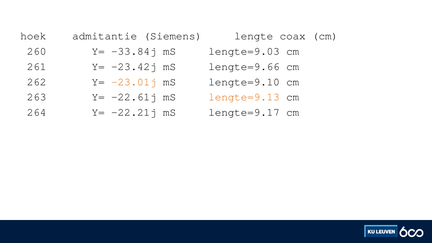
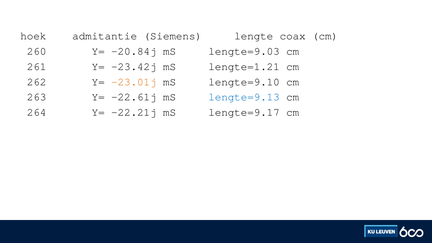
-33.84j: -33.84j -> -20.84j (134, 51)
lengte=9.66: lengte=9.66 -> lengte=1.21 (244, 66)
lengte=9.13 colour: orange -> blue (244, 97)
